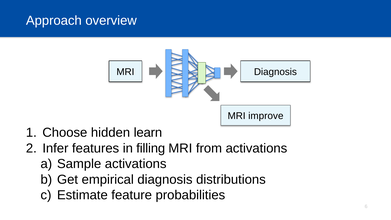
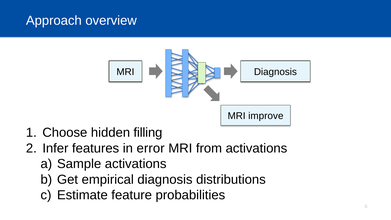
learn: learn -> filling (148, 133)
filling: filling -> error (151, 148)
